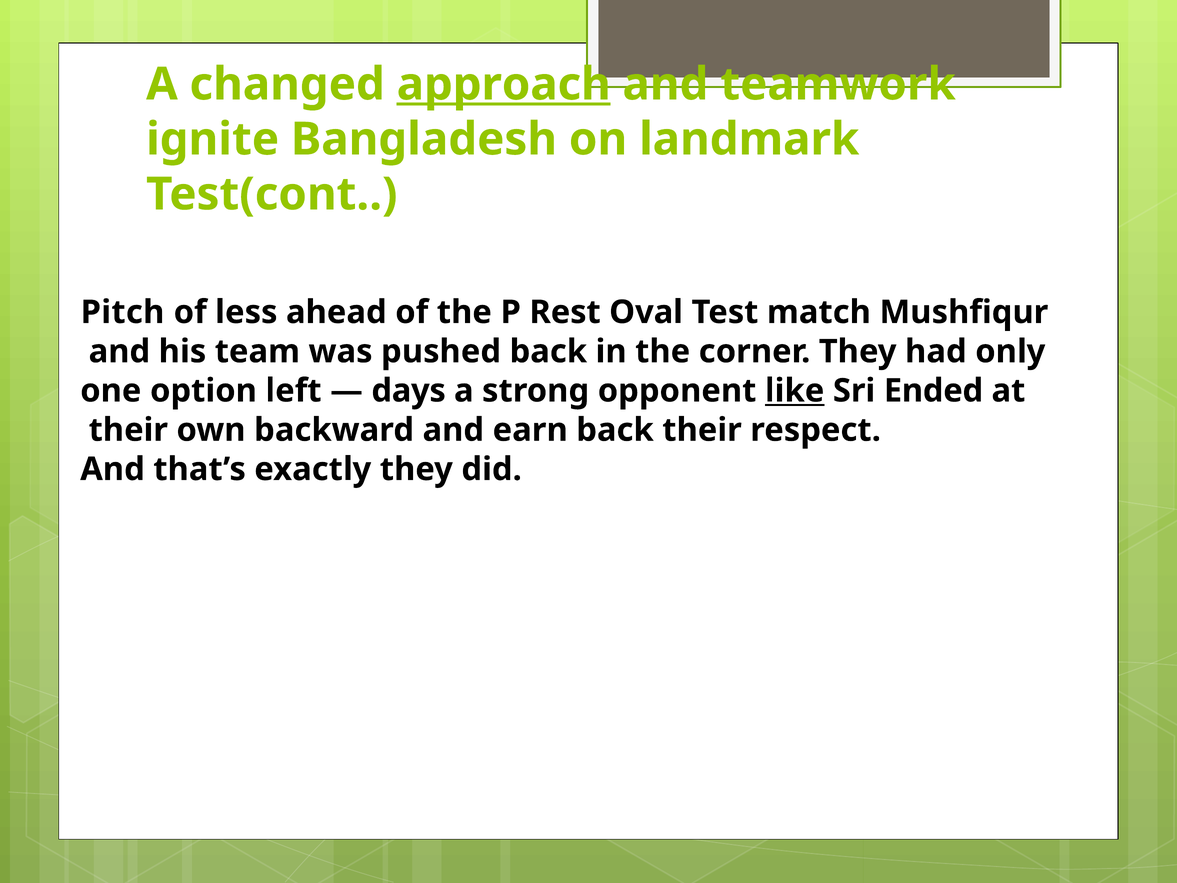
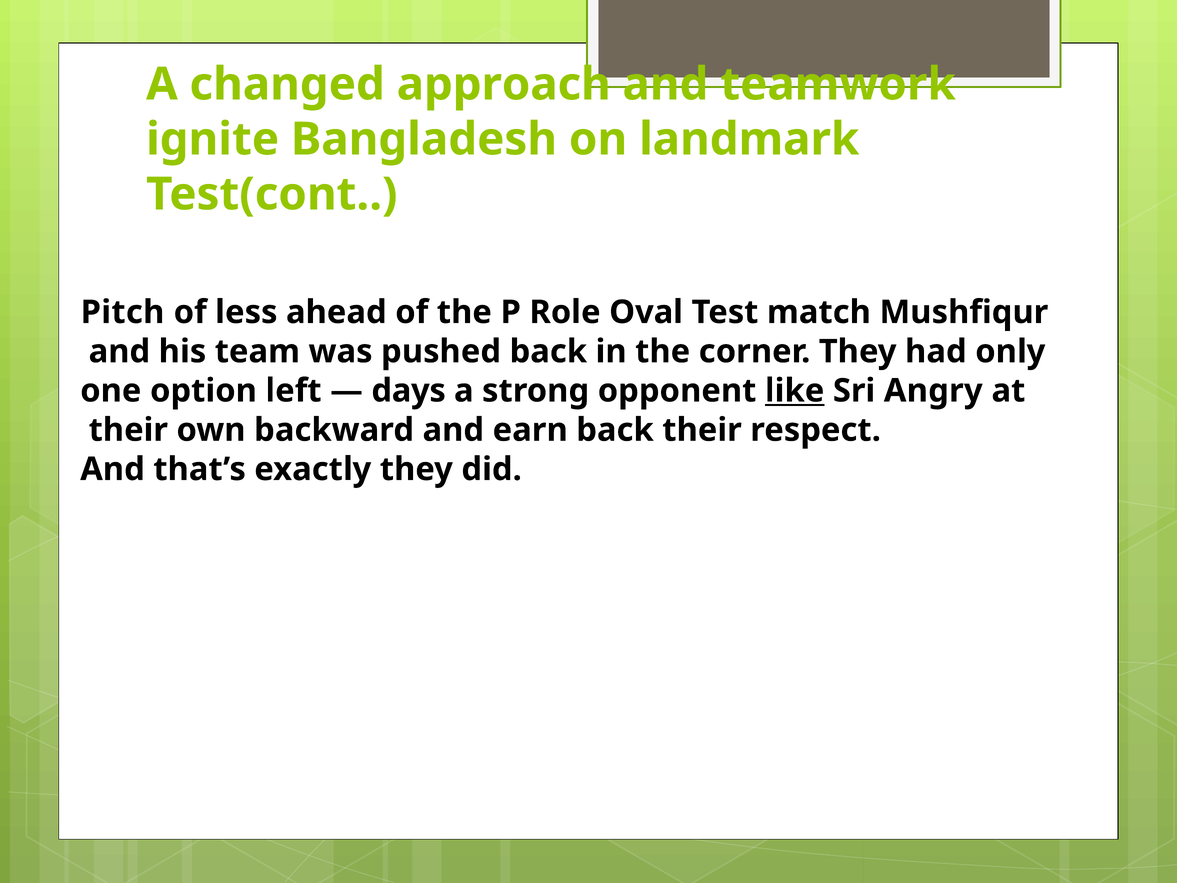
approach underline: present -> none (504, 84)
Rest: Rest -> Role (565, 312)
Ended: Ended -> Angry (933, 391)
